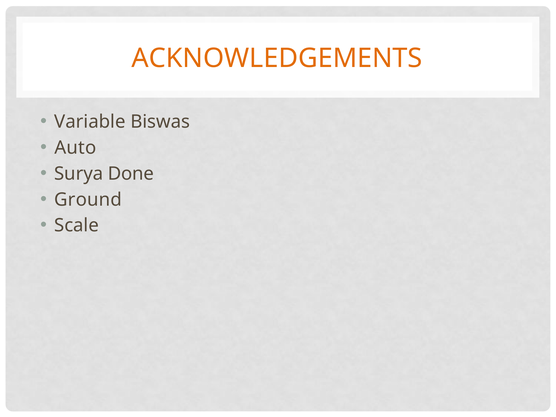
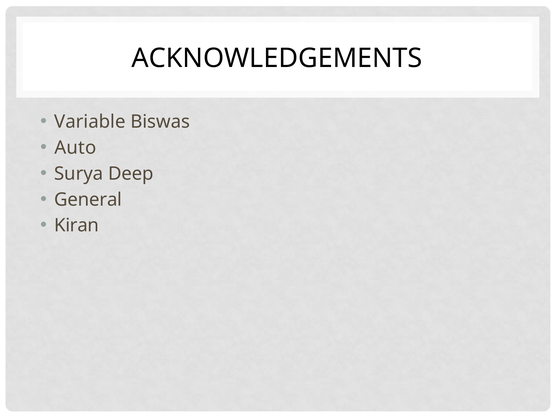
ACKNOWLEDGEMENTS colour: orange -> black (277, 58)
Done: Done -> Deep (131, 174)
Ground: Ground -> General (88, 200)
Scale: Scale -> Kiran (77, 226)
